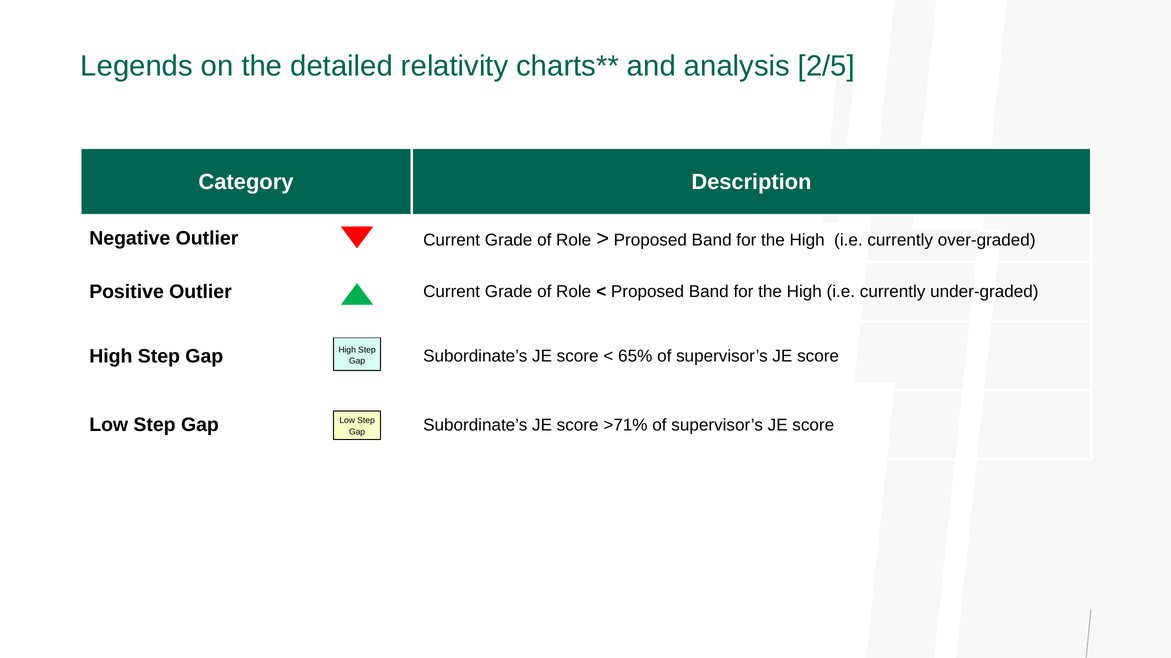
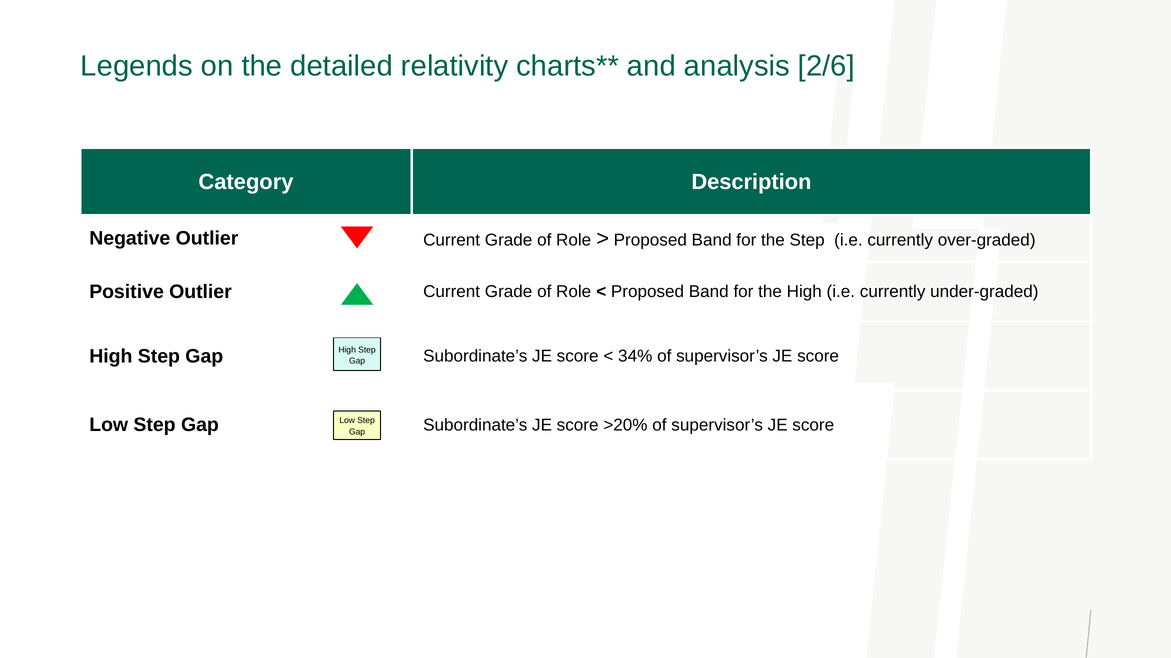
2/5: 2/5 -> 2/6 (826, 66)
High: High -> Step (807, 240)
65%: 65% -> 34% (635, 357)
>71%: >71% -> >20% (625, 425)
